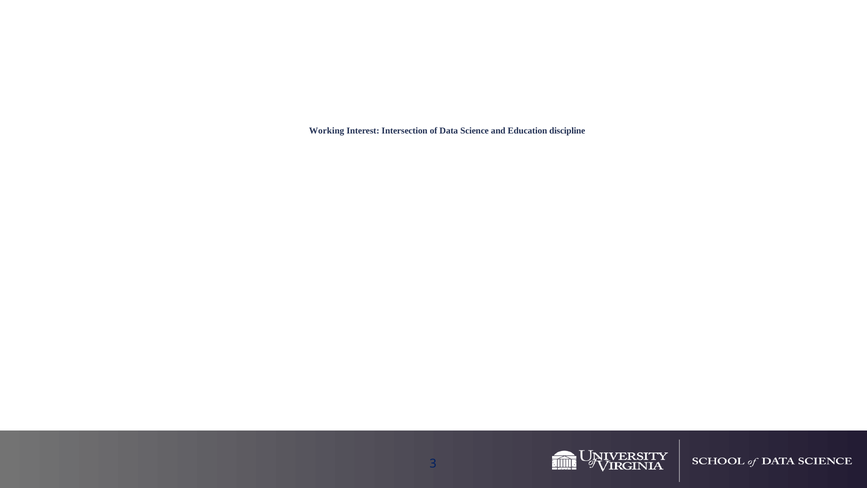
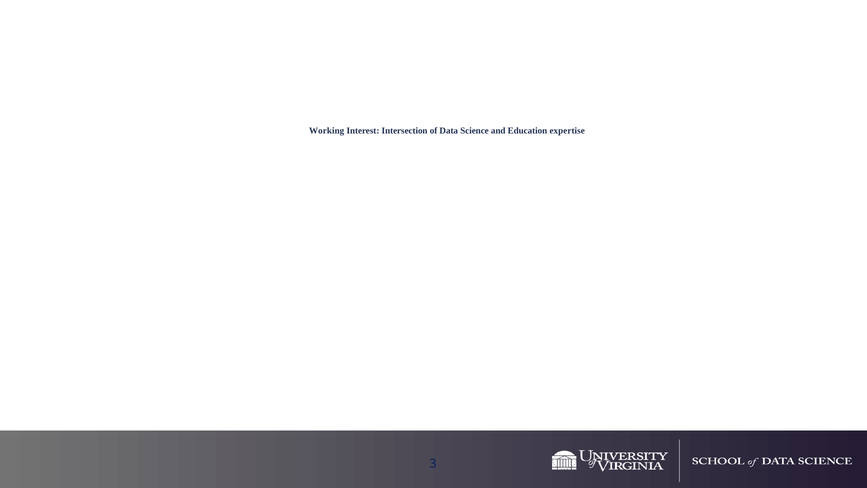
discipline: discipline -> expertise (567, 131)
